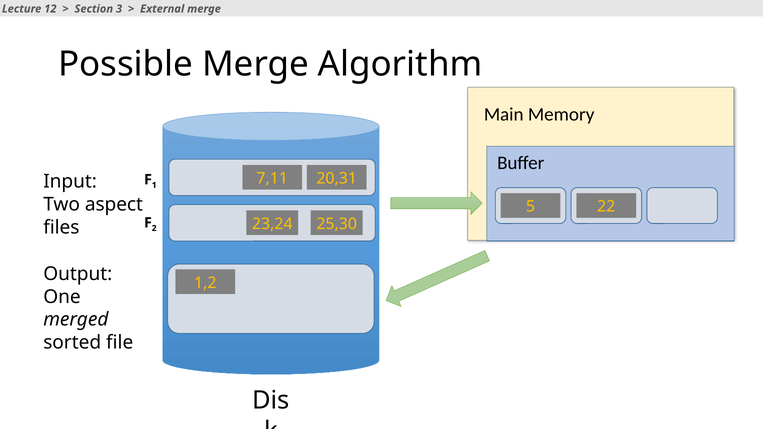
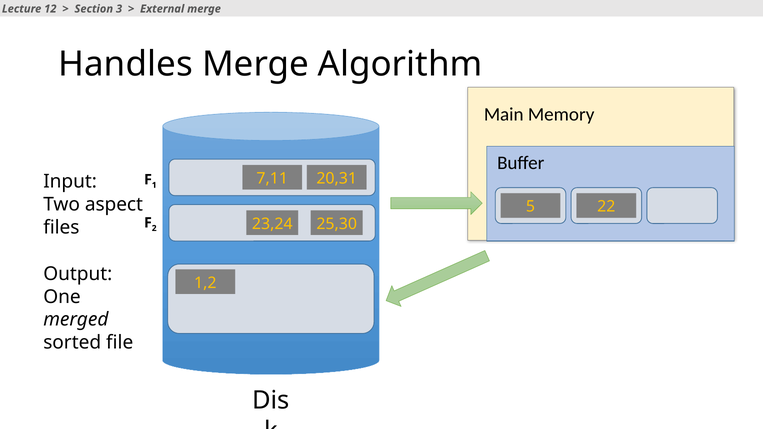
Possible: Possible -> Handles (126, 64)
